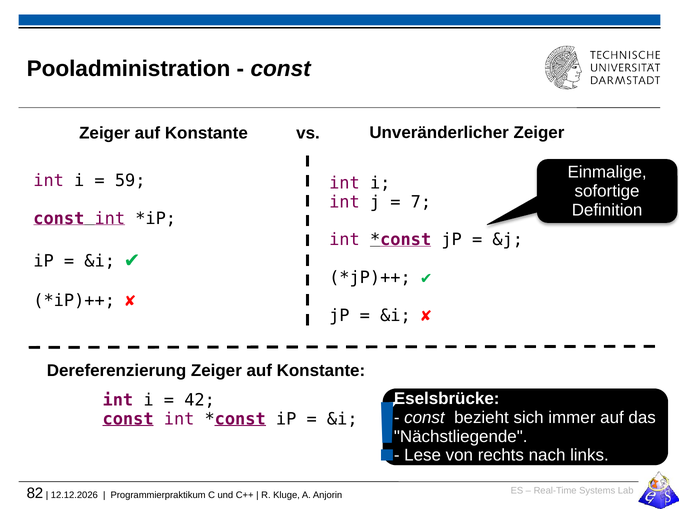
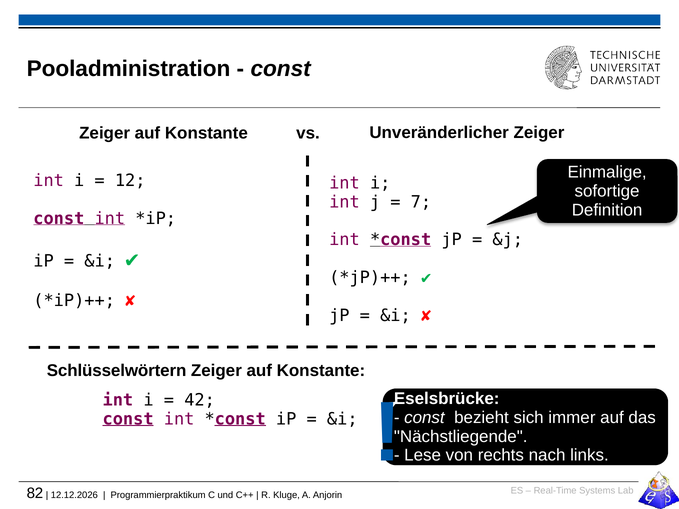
59: 59 -> 12 (130, 181)
Dereferenzierung: Dereferenzierung -> Schlüsselwörtern (117, 371)
